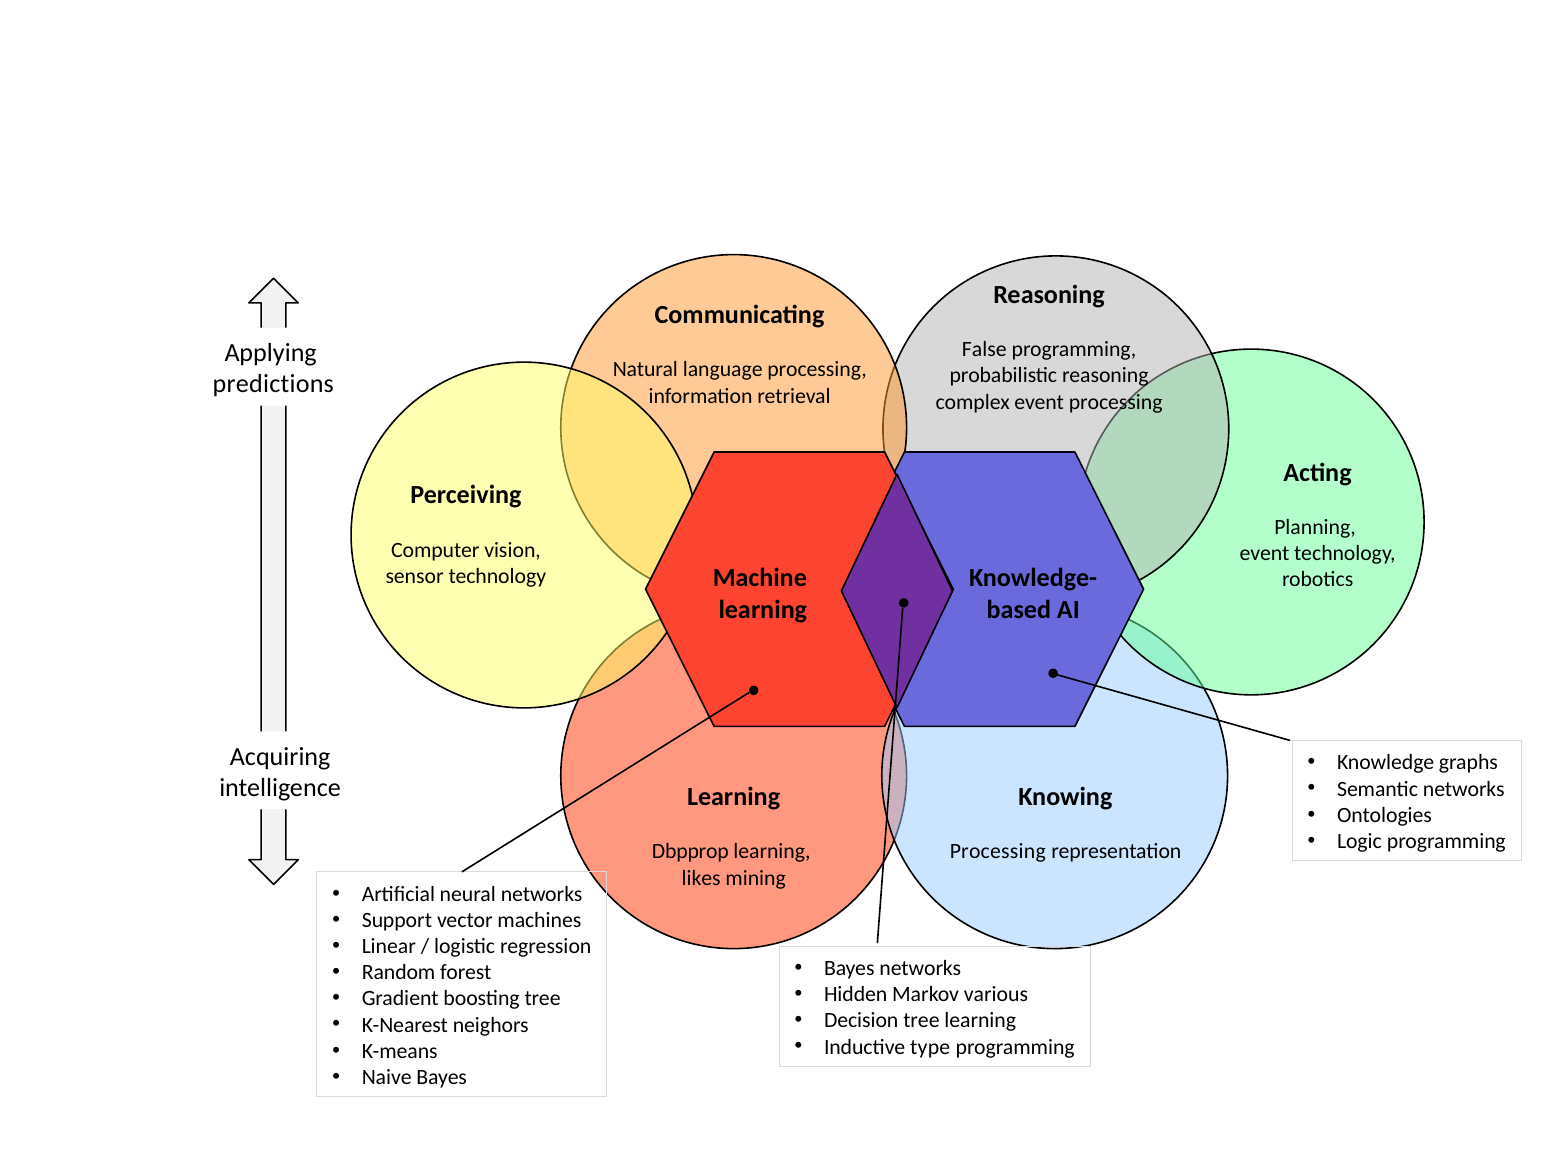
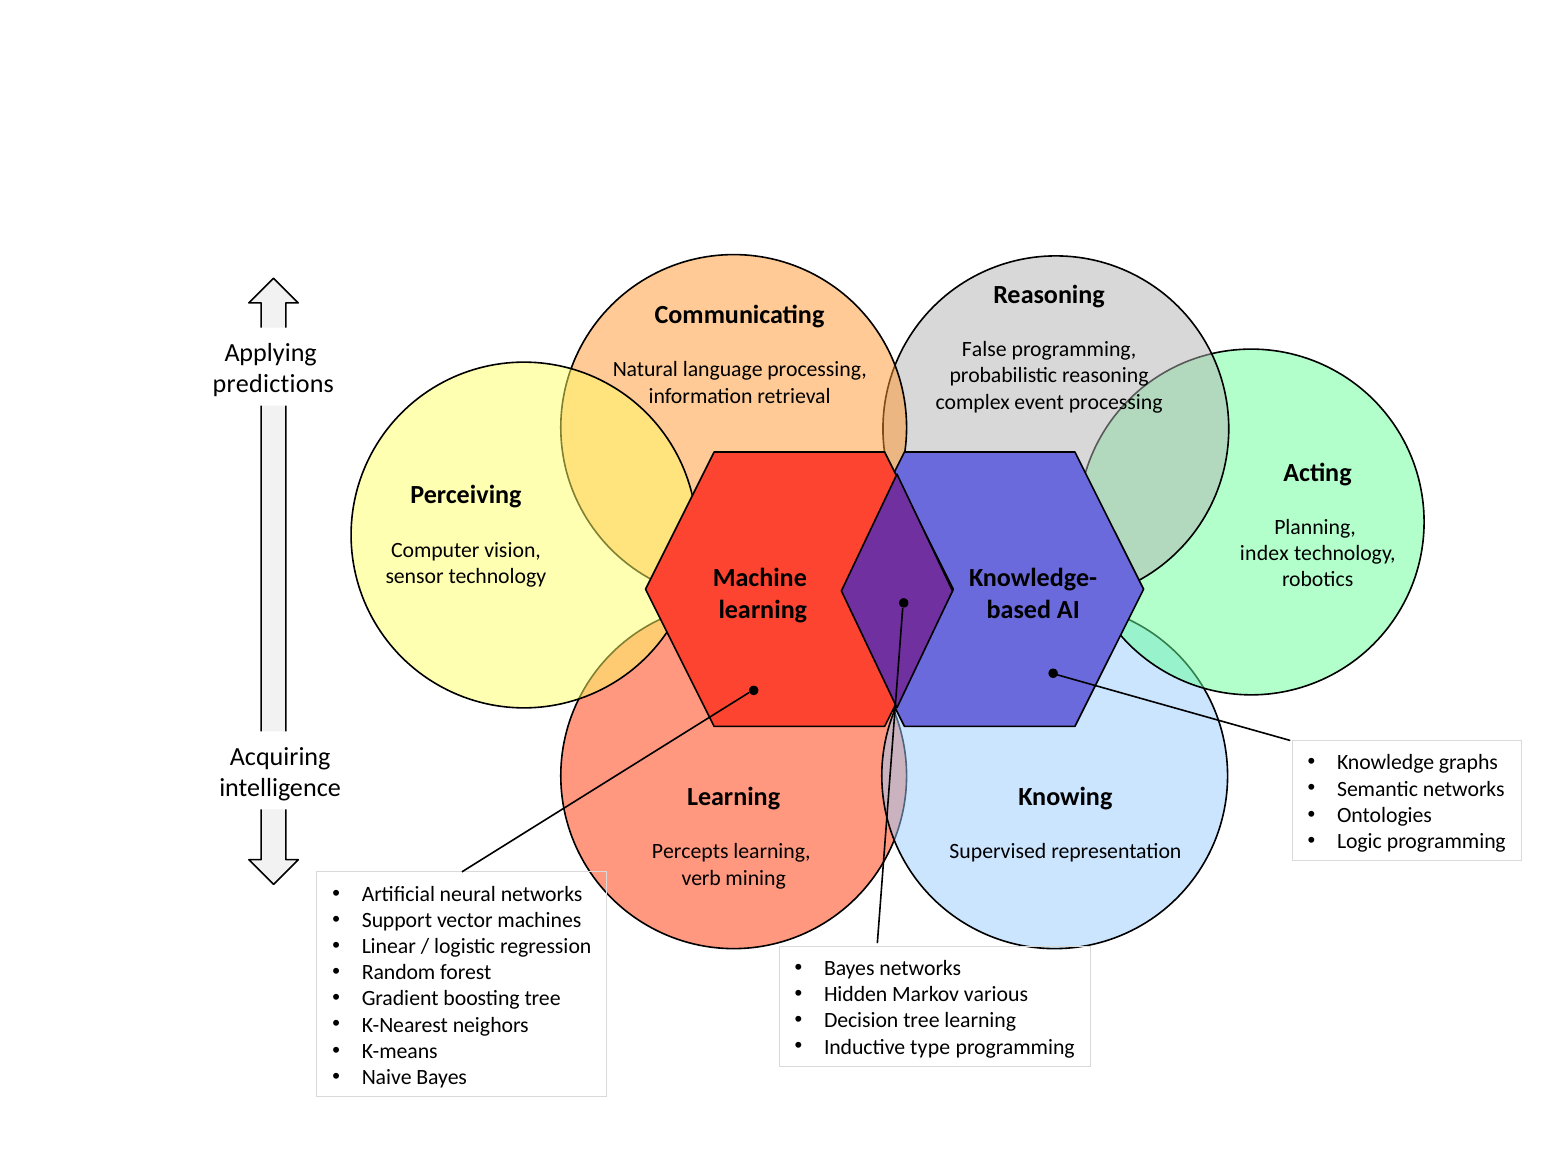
event: event -> index (1264, 553)
Processing: Processing -> Supervised (998, 851)
Dbpprop: Dbpprop -> Percepts (690, 852)
likes: likes -> verb (701, 878)
